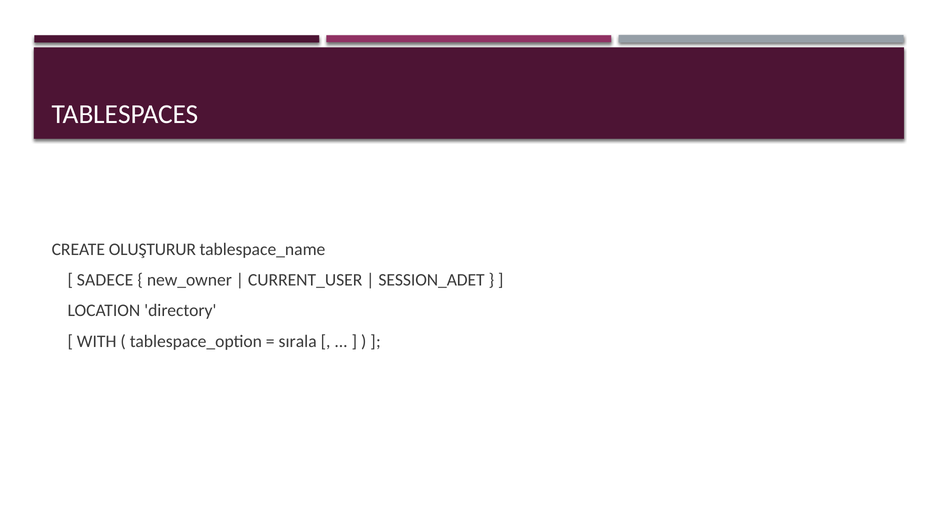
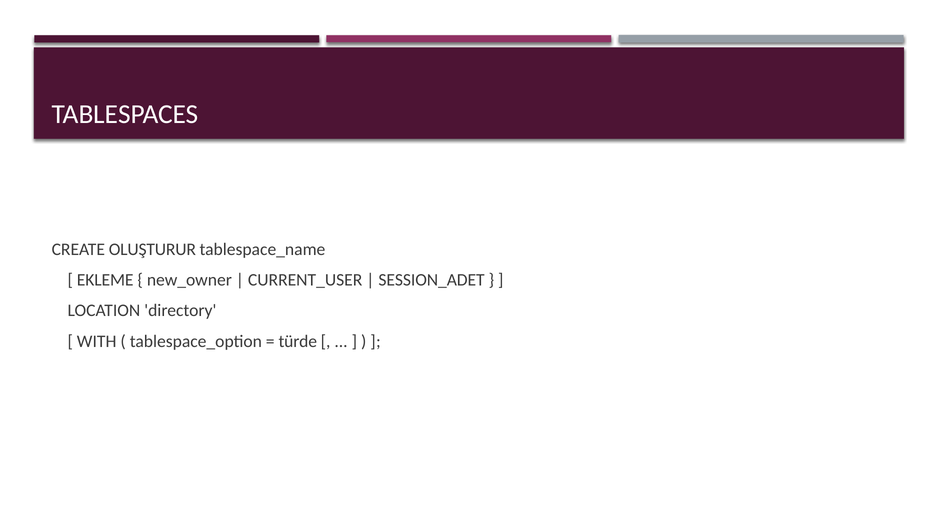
SADECE: SADECE -> EKLEME (105, 280)
sırala: sırala -> türde (298, 341)
